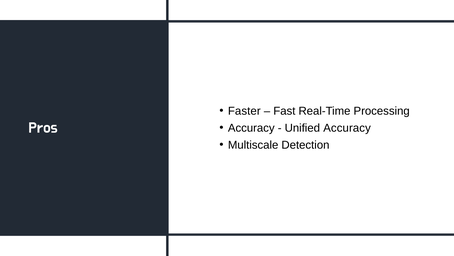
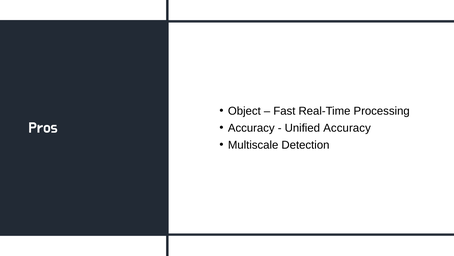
Faster: Faster -> Object (244, 111)
